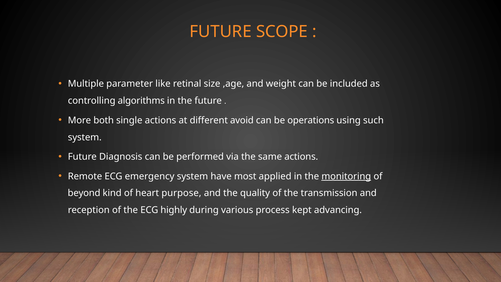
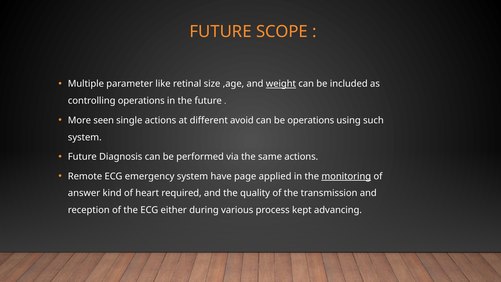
weight underline: none -> present (281, 84)
controlling algorithms: algorithms -> operations (141, 101)
both: both -> seen (104, 120)
most: most -> page (245, 176)
beyond: beyond -> answer (84, 193)
purpose: purpose -> required (181, 193)
highly: highly -> either (174, 210)
